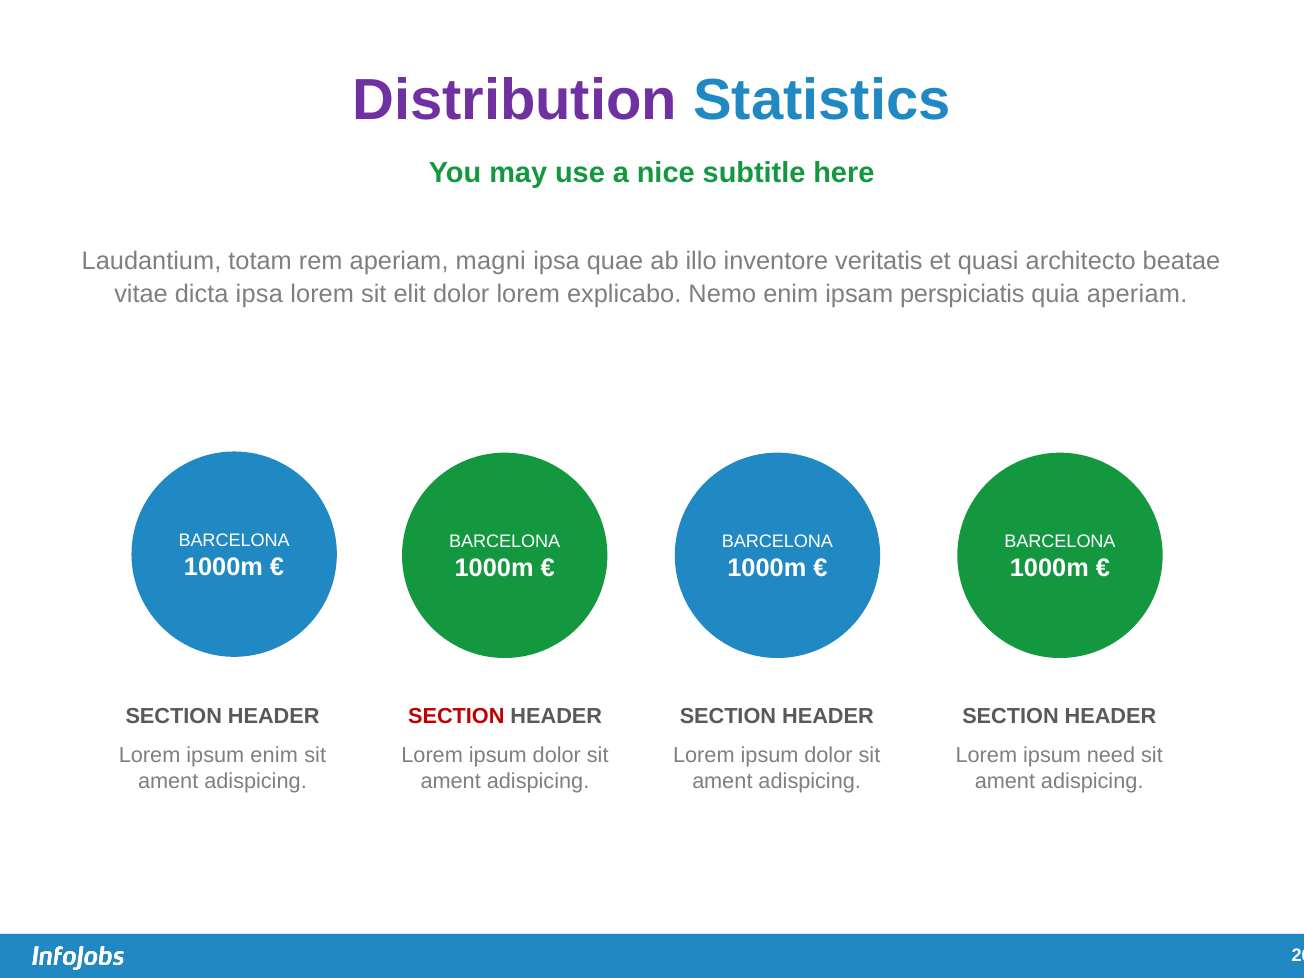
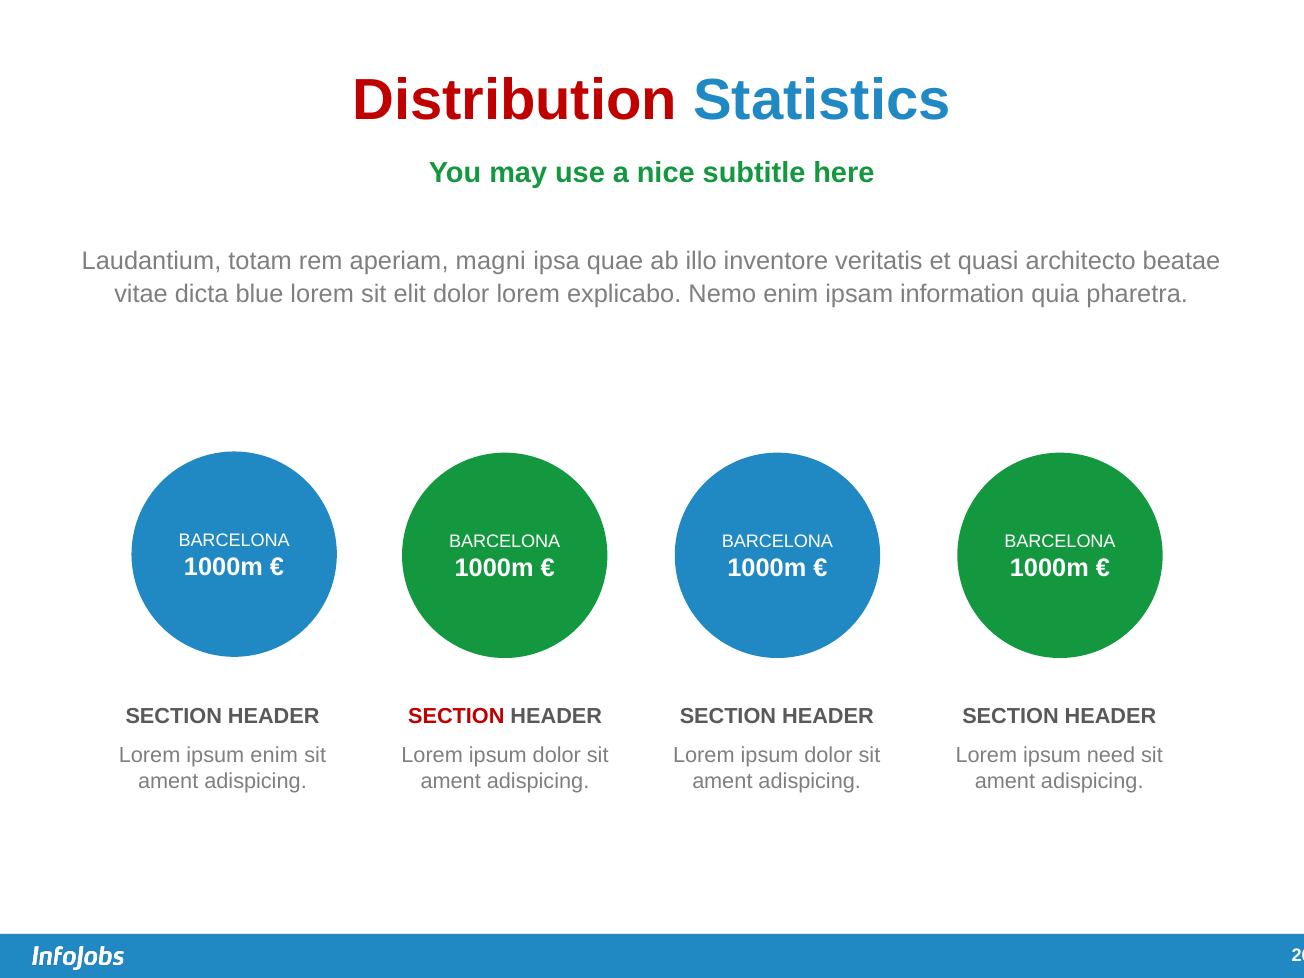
Distribution colour: purple -> red (515, 100)
dicta ipsa: ipsa -> blue (259, 295)
perspiciatis: perspiciatis -> information (962, 295)
quia aperiam: aperiam -> pharetra (1137, 295)
